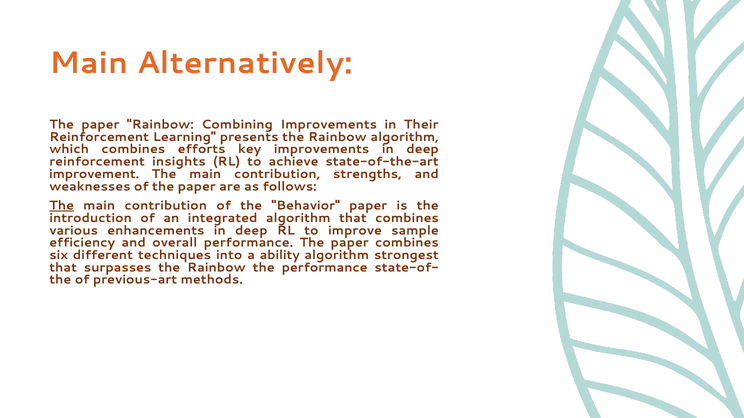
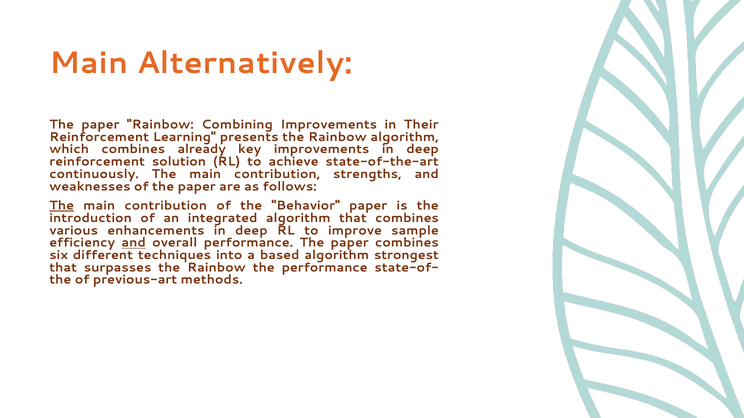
efforts: efforts -> already (202, 149)
insights: insights -> solution (179, 162)
improvement: improvement -> continuously (94, 174)
and underline: none -> present (134, 243)
ability: ability -> based (280, 255)
